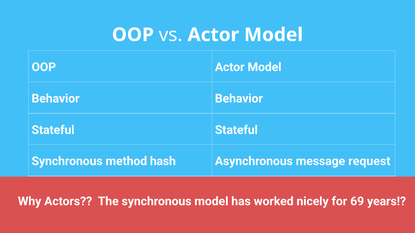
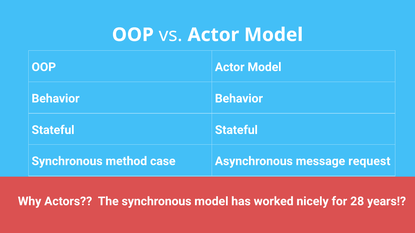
hash: hash -> case (163, 161)
69: 69 -> 28 (357, 202)
